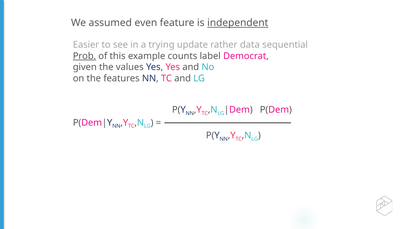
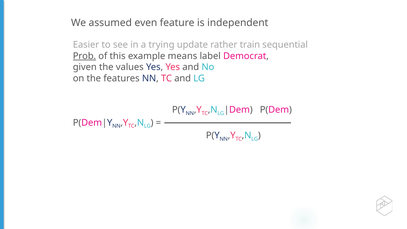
independent underline: present -> none (238, 23)
data: data -> train (250, 45)
counts: counts -> means (182, 56)
